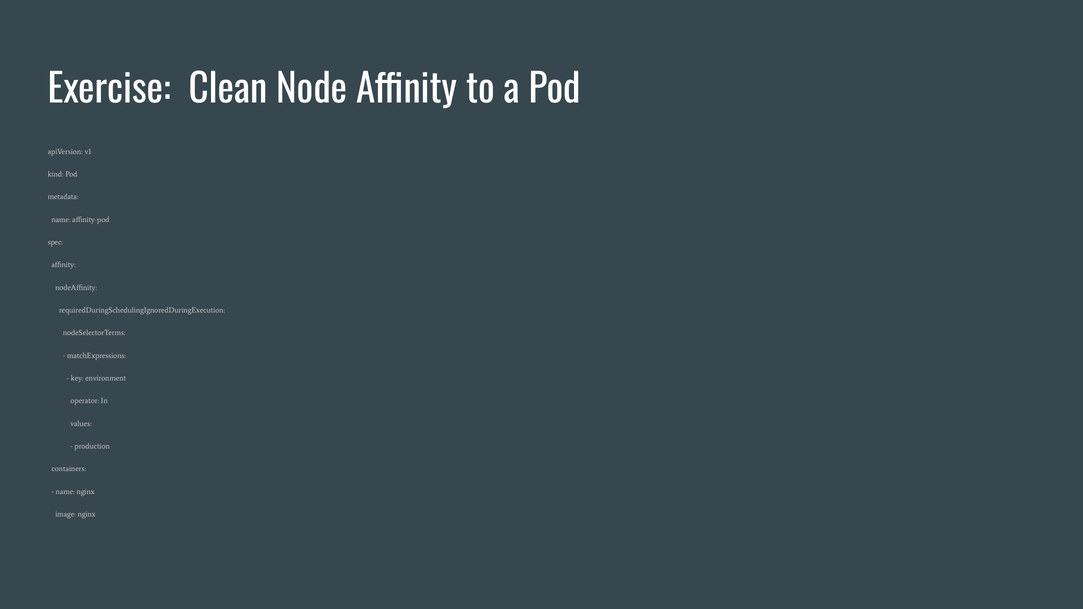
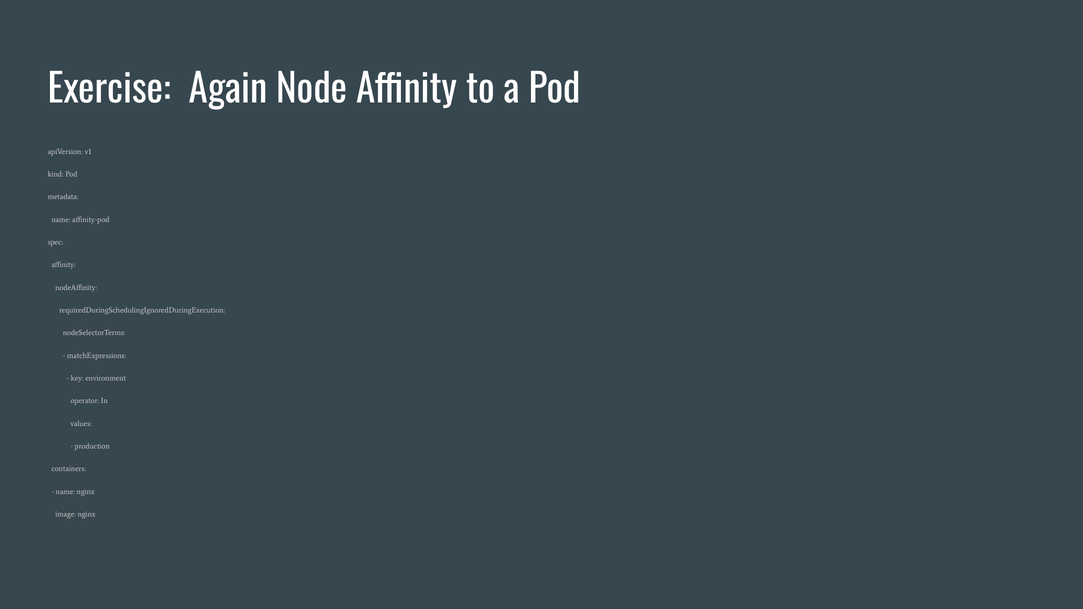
Clean: Clean -> Again (228, 90)
